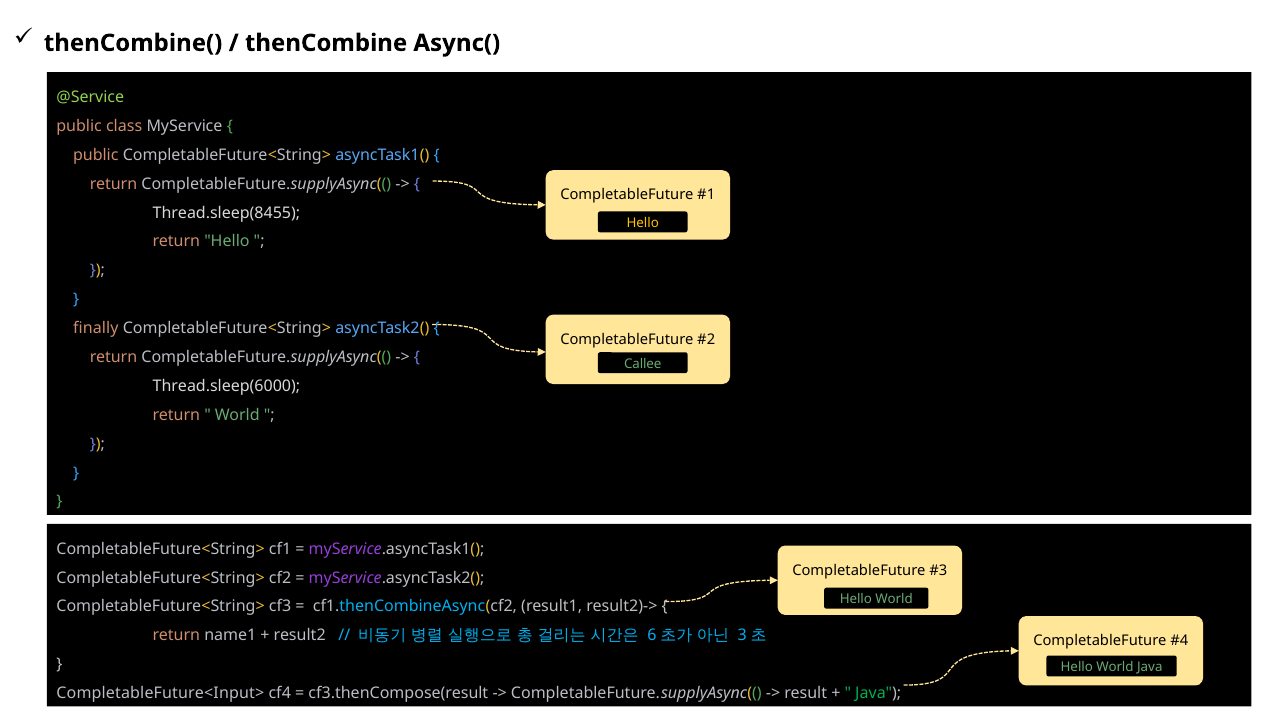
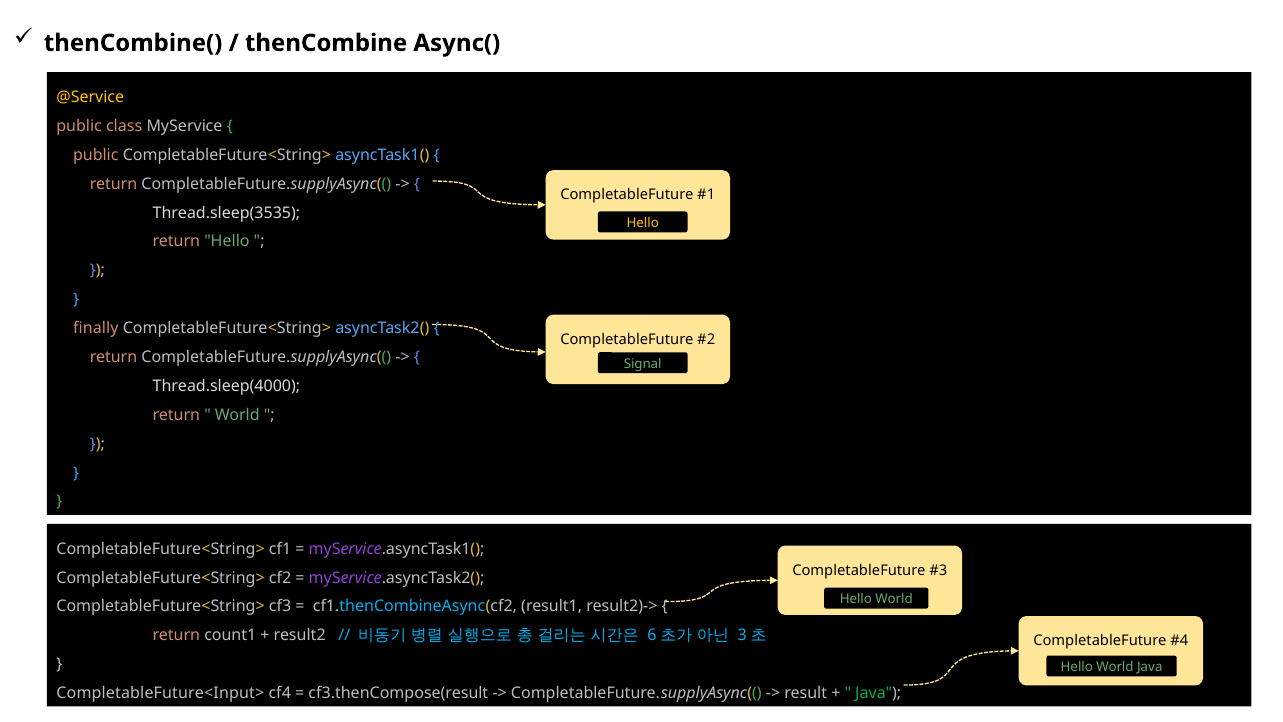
@Service colour: light green -> yellow (90, 97)
Thread.sleep(8455: Thread.sleep(8455 -> Thread.sleep(3535 (226, 213)
Callee: Callee -> Signal (643, 363)
Thread.sleep(6000: Thread.sleep(6000 -> Thread.sleep(4000 (226, 386)
name1: name1 -> count1 (230, 635)
